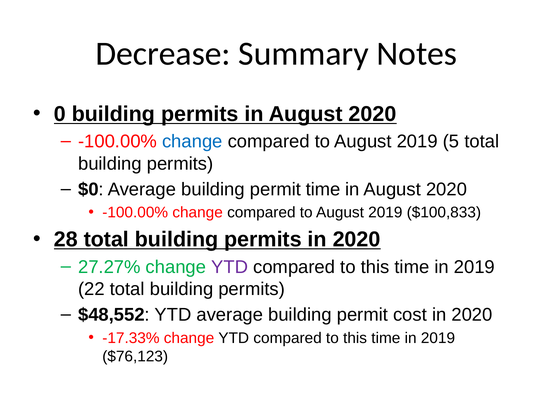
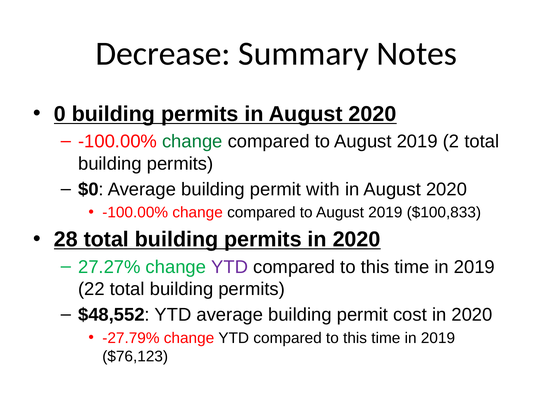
change colour: blue -> green (192, 141)
5: 5 -> 2 (451, 141)
permit time: time -> with (323, 189)
-17.33%: -17.33% -> -27.79% (131, 338)
